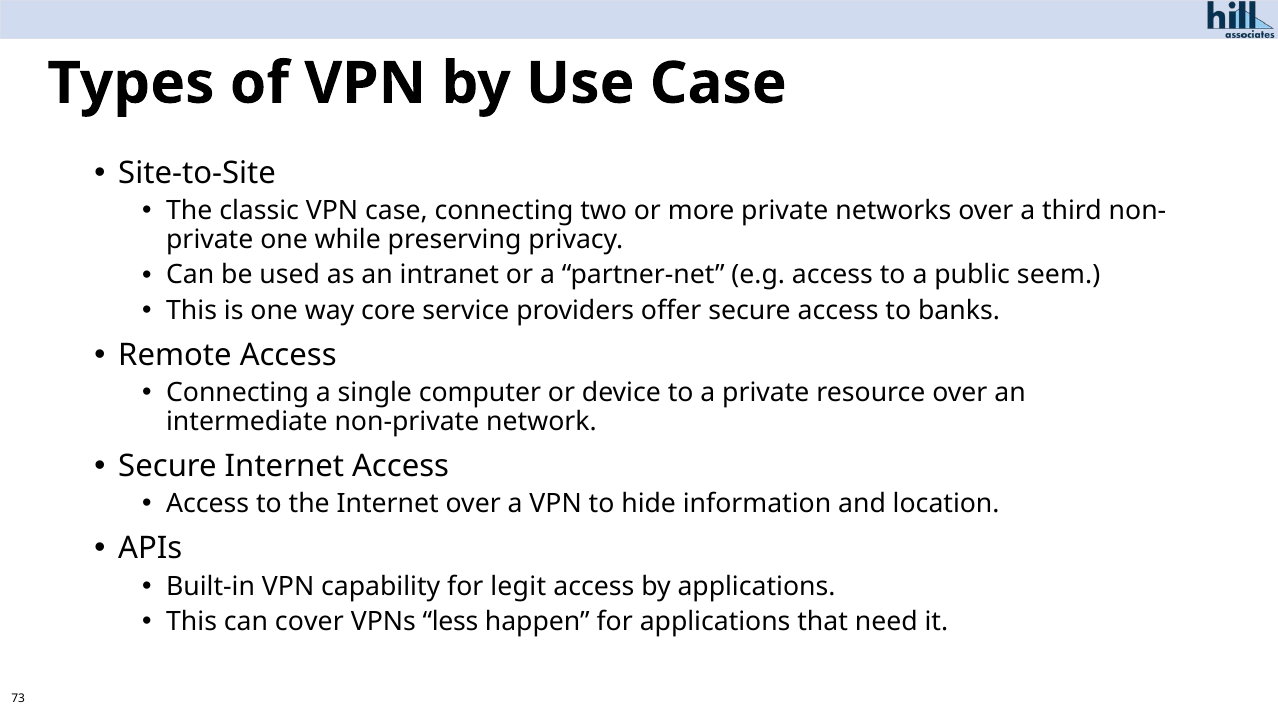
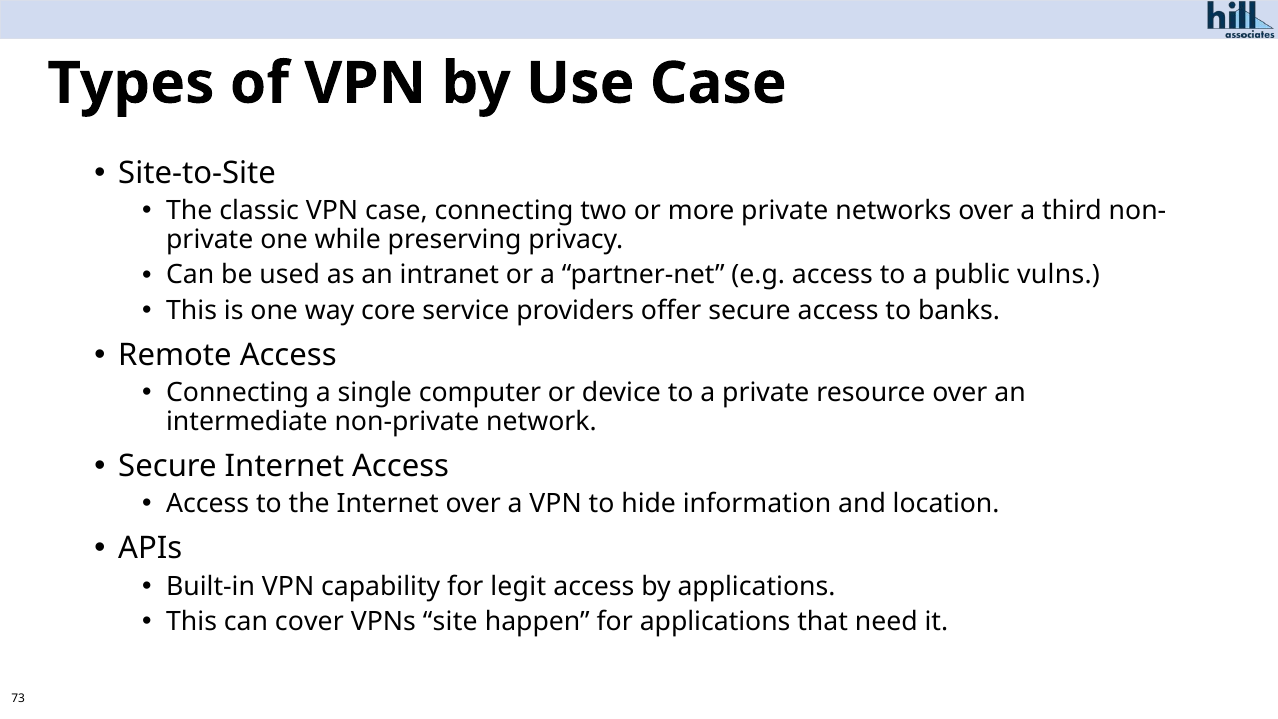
seem: seem -> vulns (1059, 275)
less: less -> site (450, 622)
